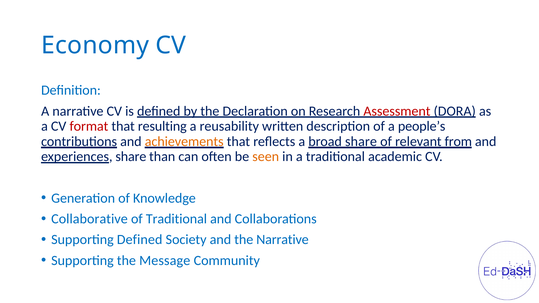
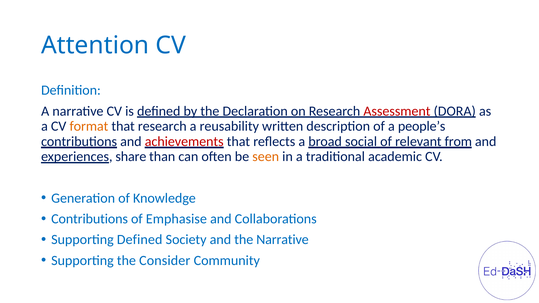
Economy: Economy -> Attention (95, 45)
format colour: red -> orange (89, 126)
that resulting: resulting -> research (162, 126)
achievements colour: orange -> red (184, 142)
broad share: share -> social (361, 142)
Collaborative: Collaborative -> Contributions (90, 219)
of Traditional: Traditional -> Emphasise (176, 219)
Message: Message -> Consider (165, 261)
